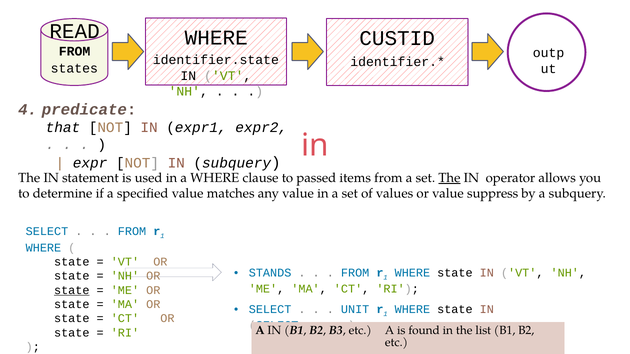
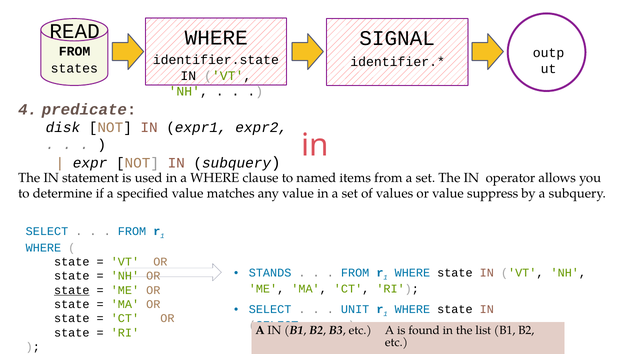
CUSTID: CUSTID -> SIGNAL (397, 38)
that: that -> disk (63, 127)
passed: passed -> named (316, 178)
The underline: present -> none (449, 178)
